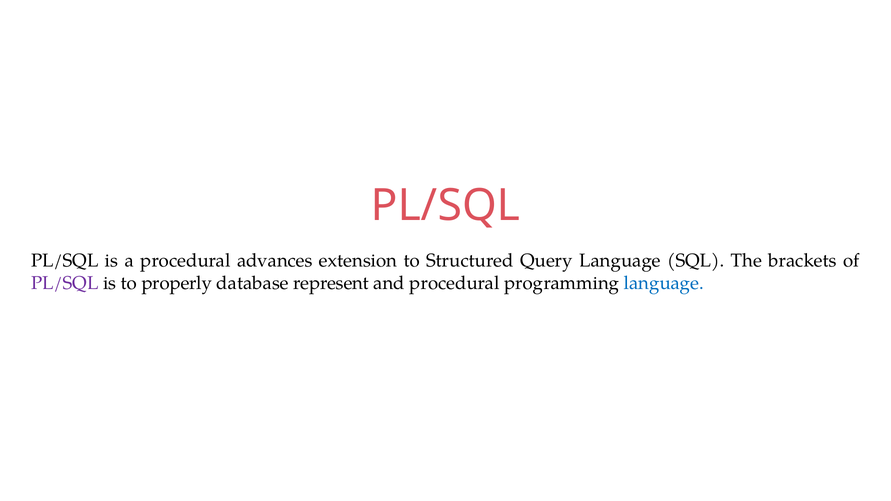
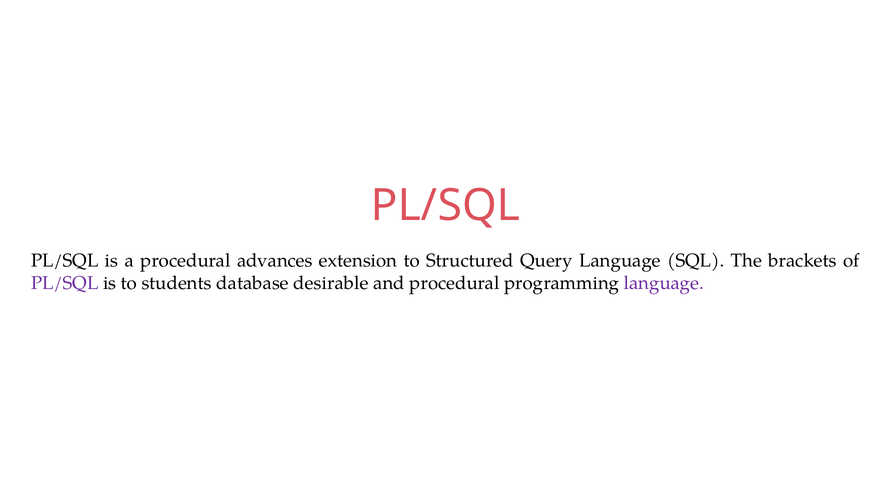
properly: properly -> students (177, 283)
represent: represent -> desirable (331, 283)
language colour: blue -> purple (664, 283)
